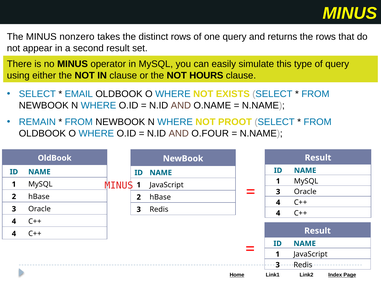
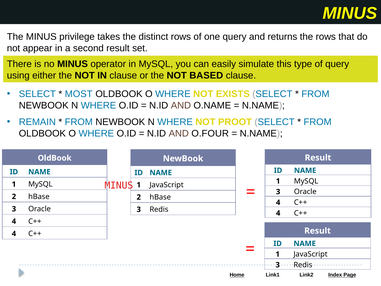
nonzero: nonzero -> privilege (77, 37)
HOURS: HOURS -> BASED (206, 75)
EMAIL: EMAIL -> MOST (79, 94)
